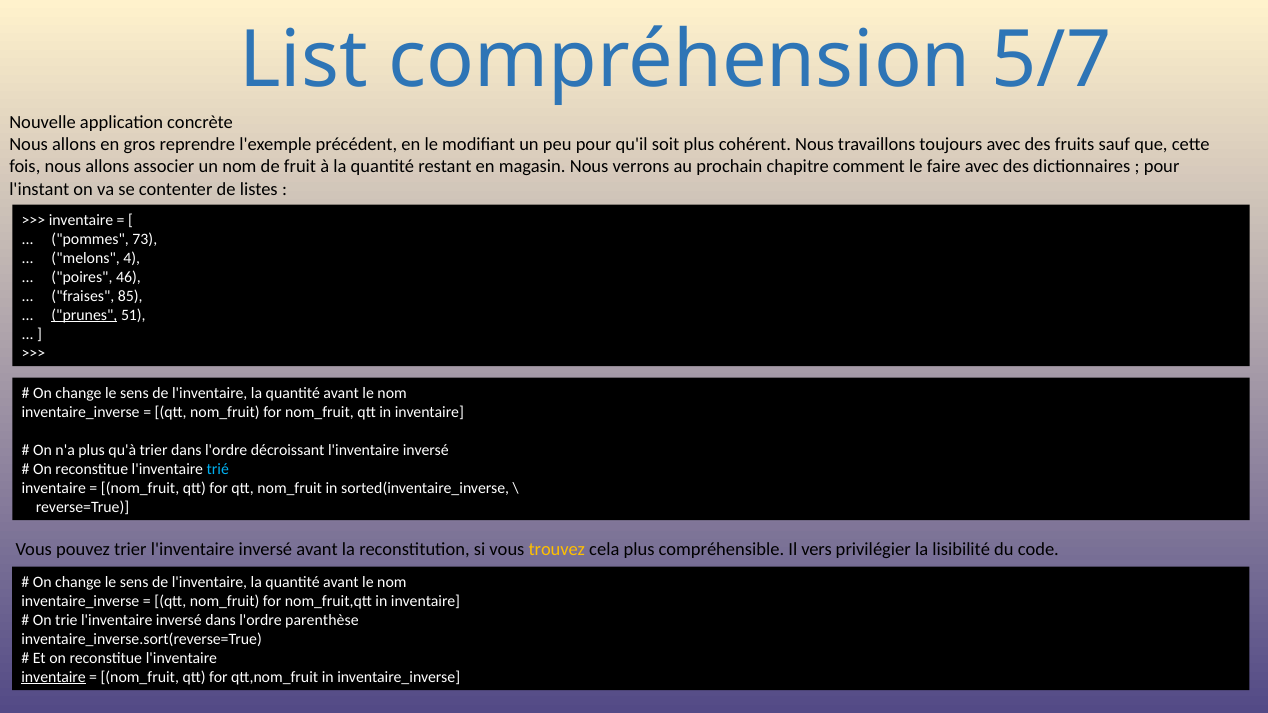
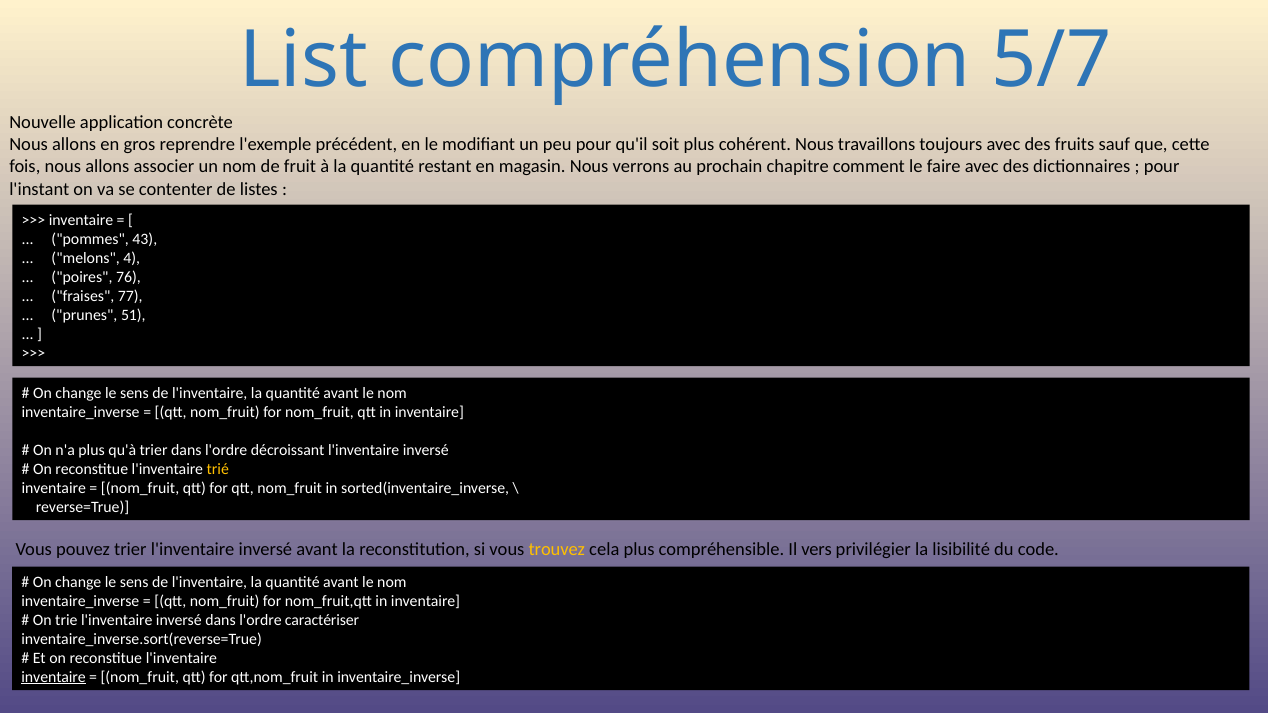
73: 73 -> 43 (145, 239)
46: 46 -> 76 (128, 277)
85: 85 -> 77 (130, 296)
prunes underline: present -> none (84, 315)
trié colour: light blue -> yellow (218, 469)
parenthèse: parenthèse -> caractériser (322, 620)
